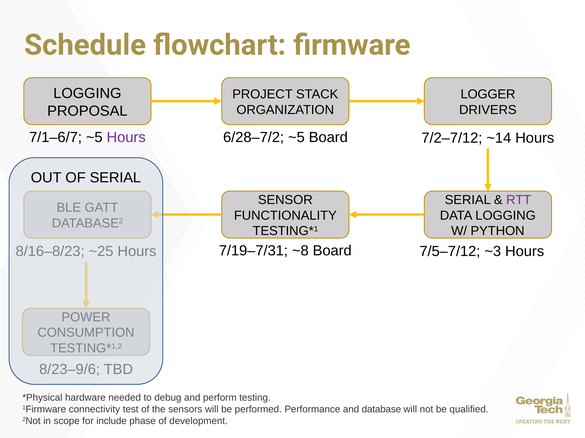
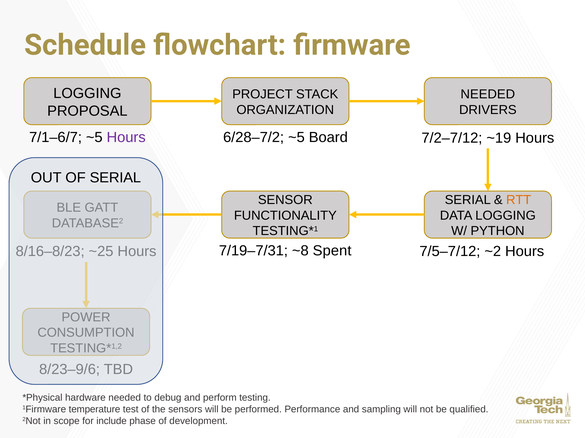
LOGGER: LOGGER -> NEEDED (488, 94)
~14: ~14 -> ~19 (499, 138)
RTT colour: purple -> orange (519, 200)
~8 Board: Board -> Spent (332, 251)
~3: ~3 -> ~2 (493, 252)
connectivity: connectivity -> temperature (95, 410)
database: database -> sampling (381, 410)
